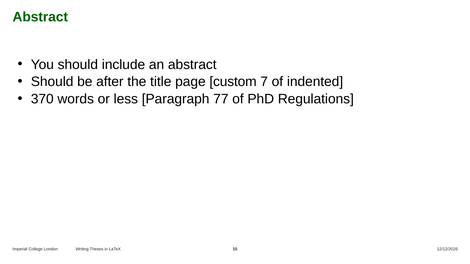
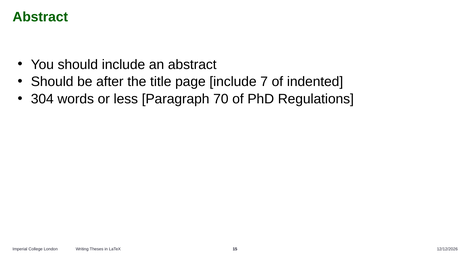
page custom: custom -> include (233, 82)
370: 370 -> 304 (42, 99)
77: 77 -> 70 (221, 99)
